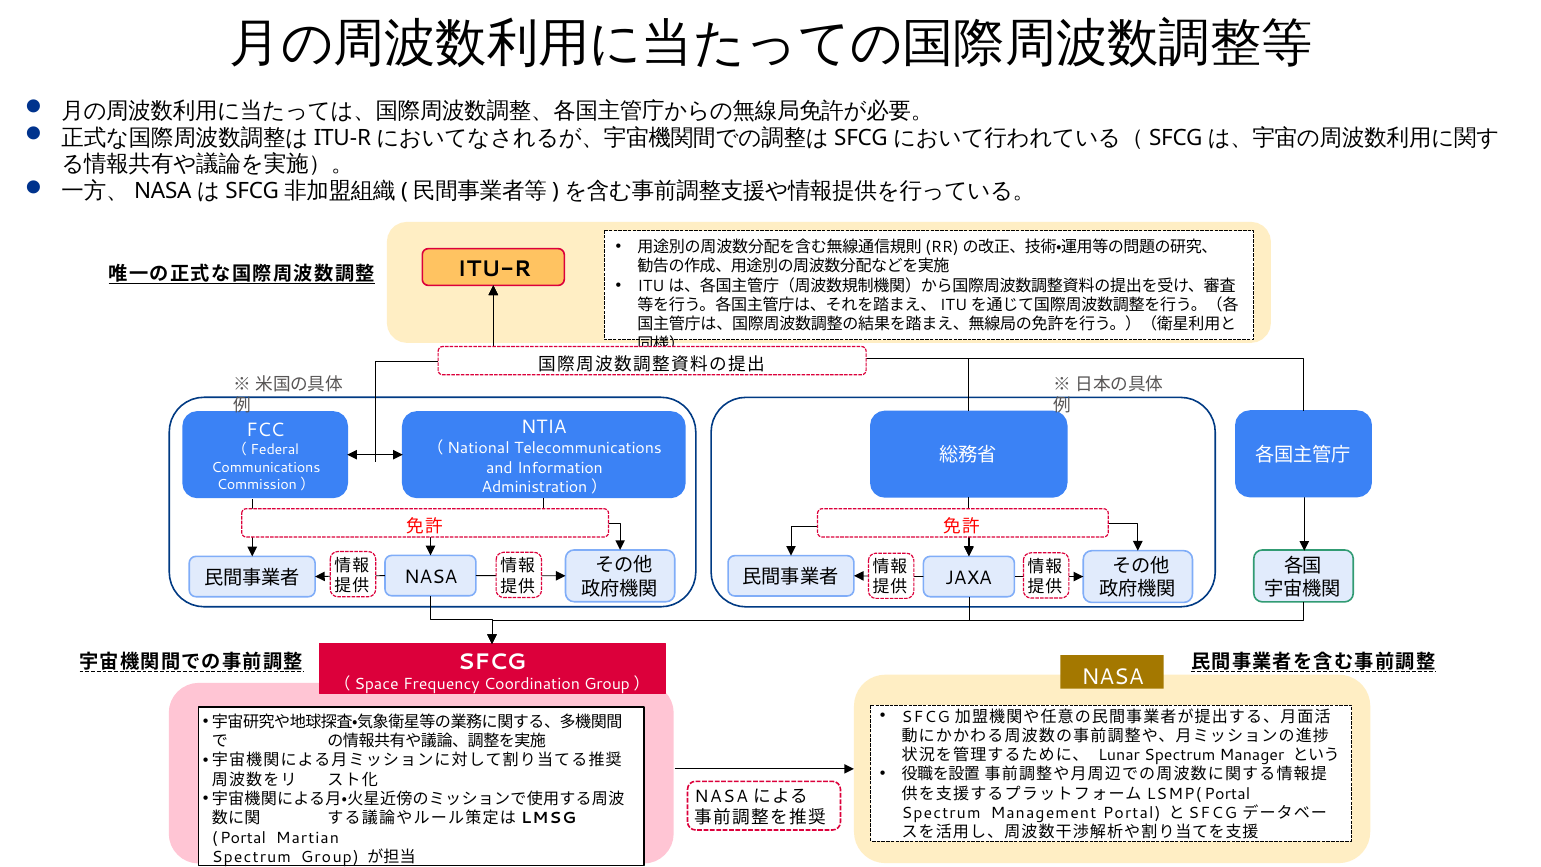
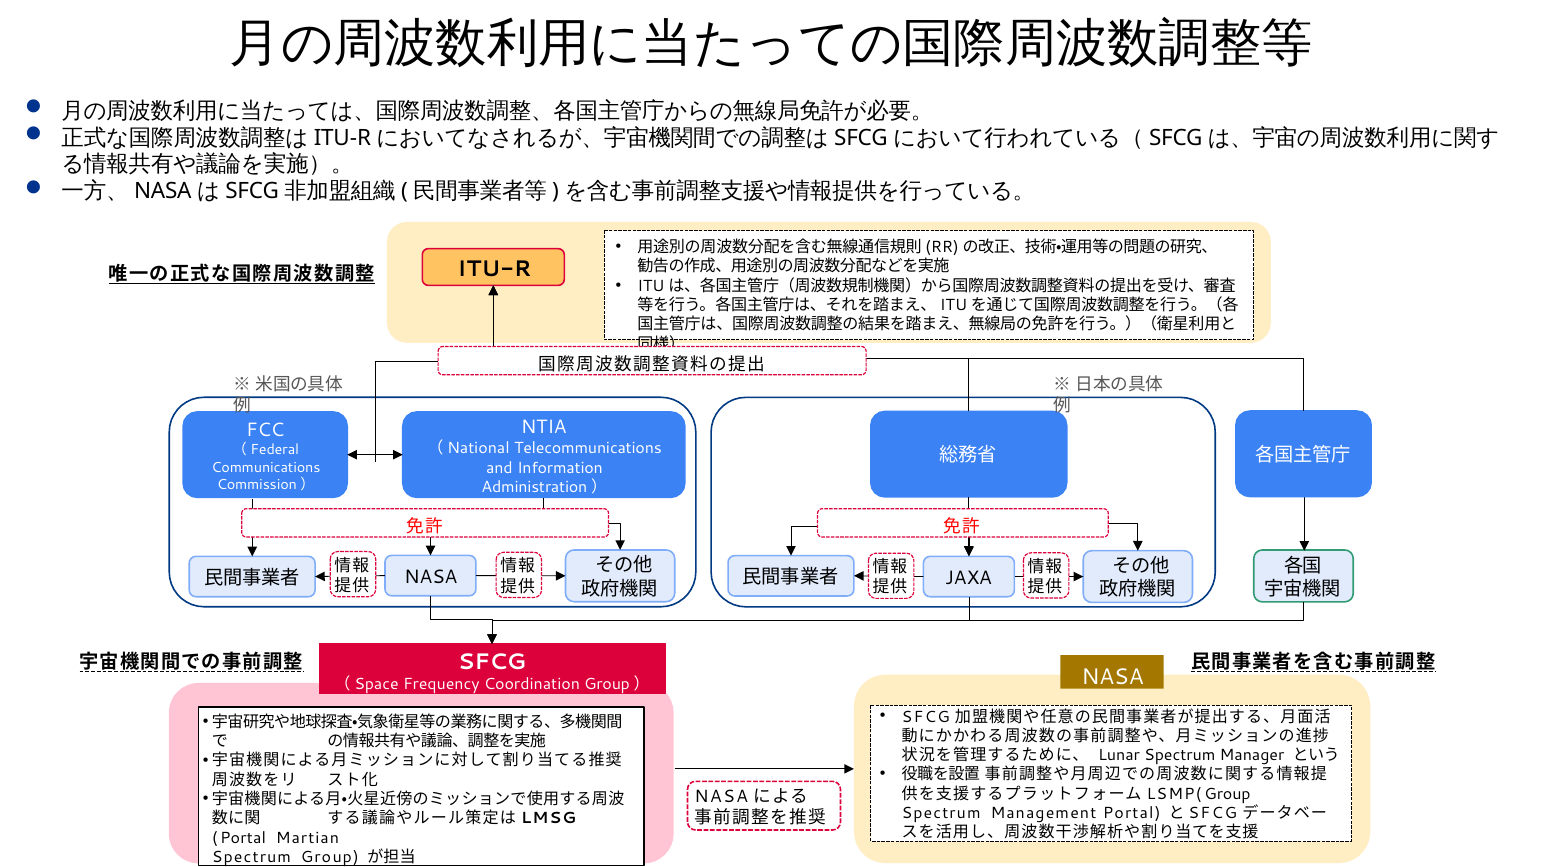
Portal: Portal -> Group (1228, 794)
